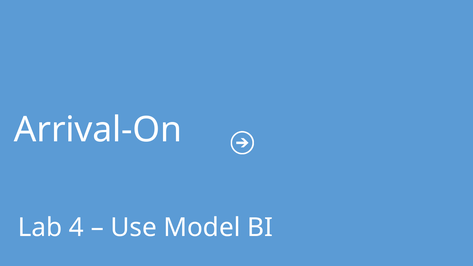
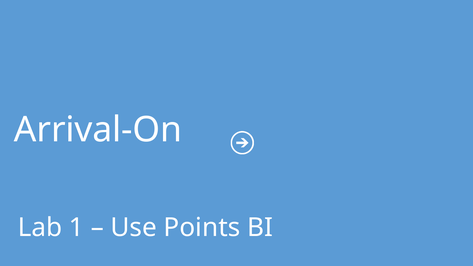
4: 4 -> 1 (76, 228)
Model: Model -> Points (202, 228)
